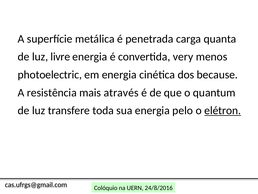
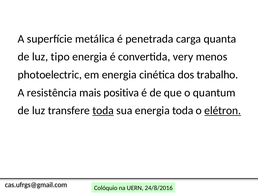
livre: livre -> tipo (60, 57)
because: because -> trabalho (217, 74)
através: através -> positiva (121, 92)
toda underline: none -> present (103, 110)
energia pelo: pelo -> toda (183, 110)
